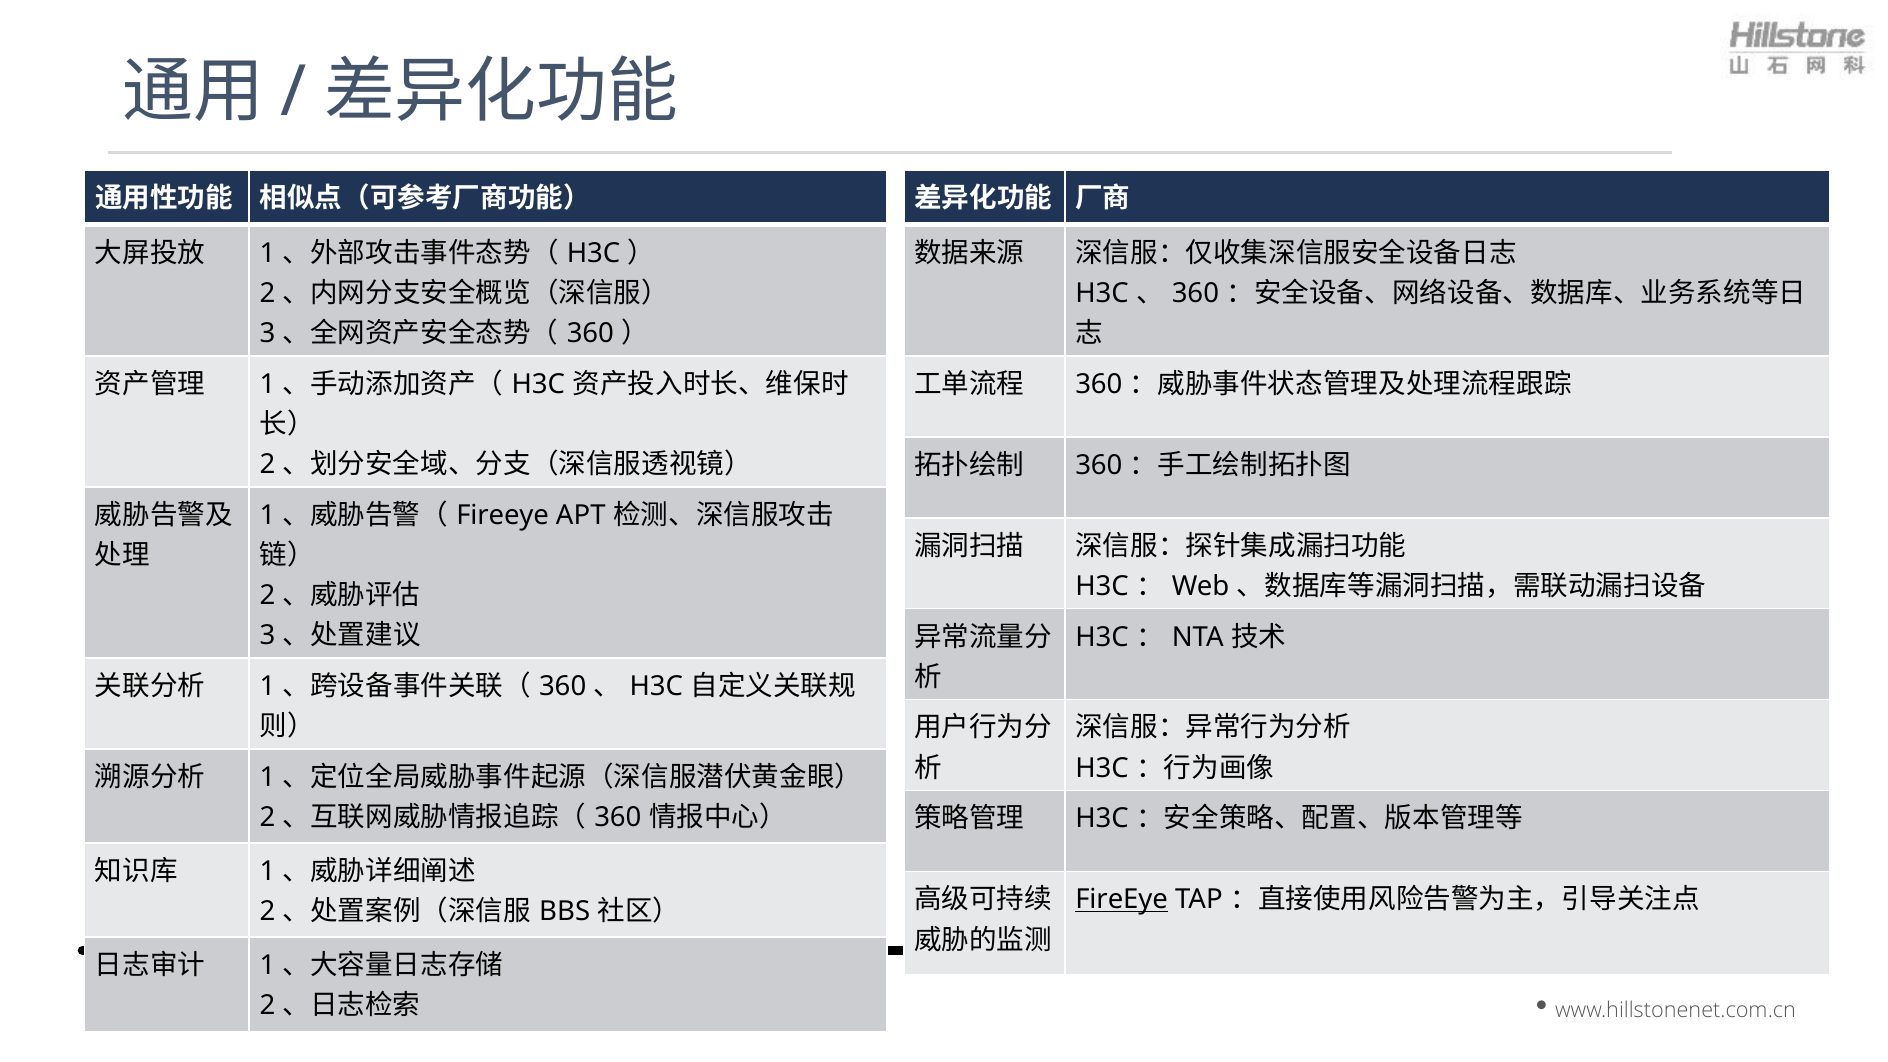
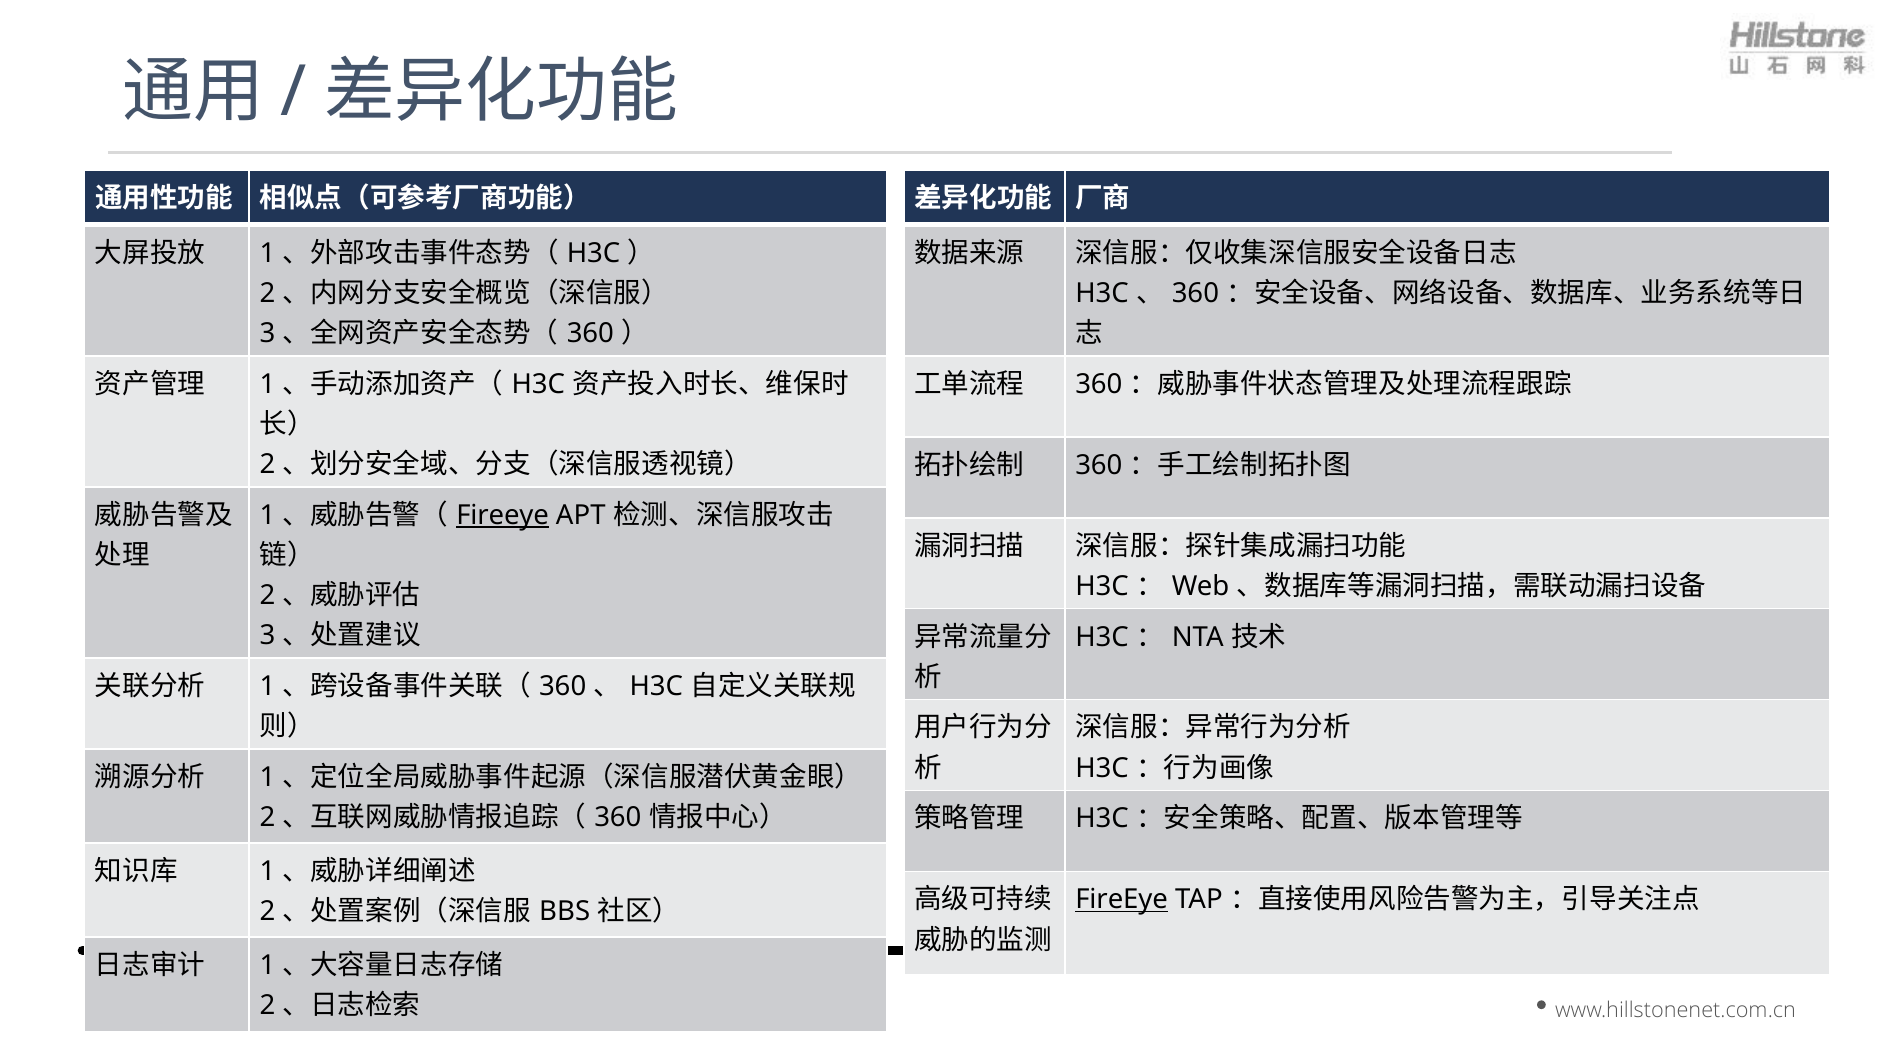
Fireeye underline: none -> present (503, 515)
